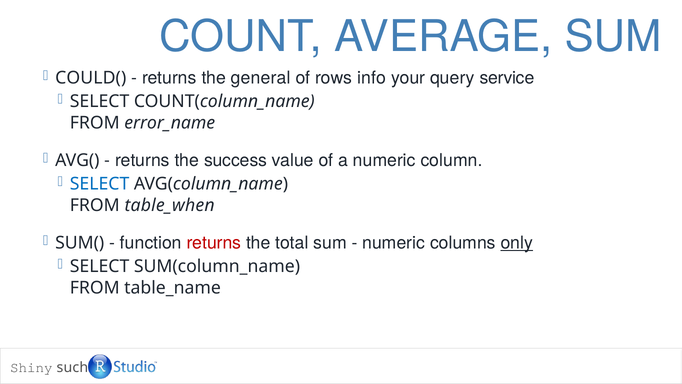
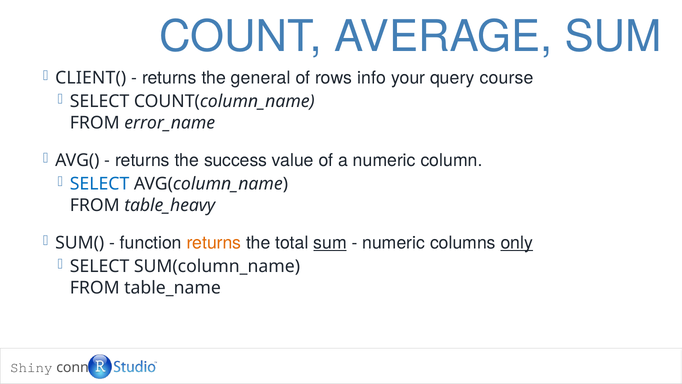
COULD(: COULD( -> CLIENT( (91, 78)
service: service -> course (507, 78)
table_when: table_when -> table_heavy (170, 205)
returns colour: red -> orange (214, 243)
sum underline: none -> present (330, 243)
such: such -> conn (73, 367)
